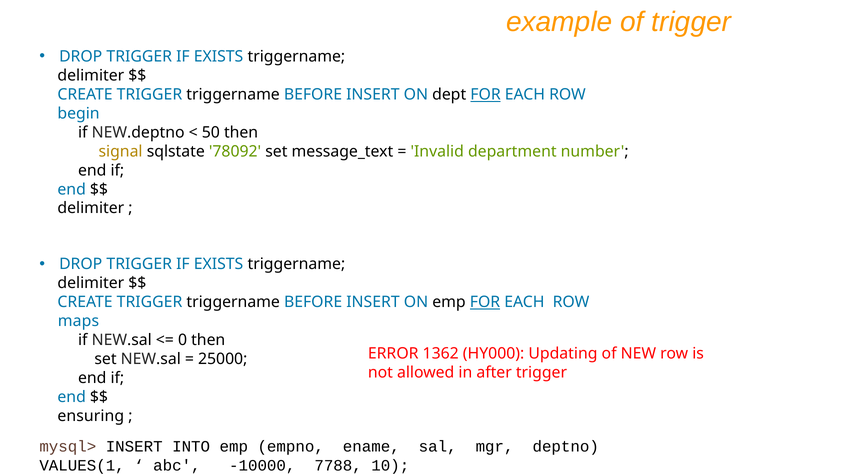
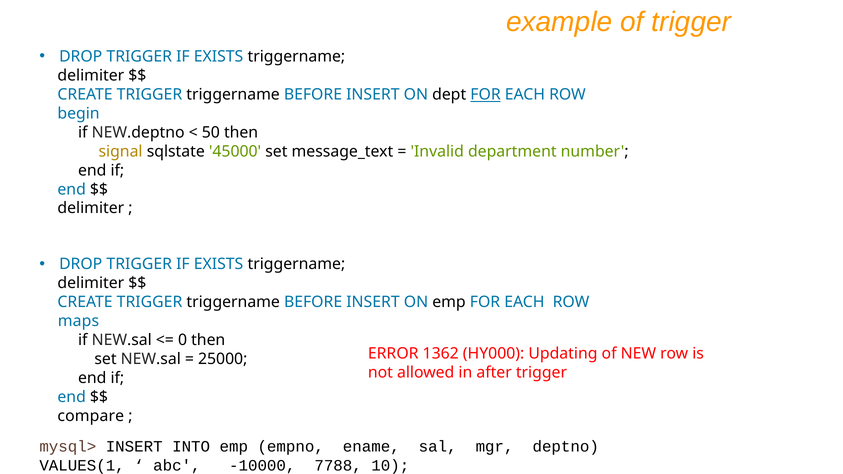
78092: 78092 -> 45000 (235, 151)
FOR underline: present -> none (485, 302)
ensuring: ensuring -> compare (91, 416)
